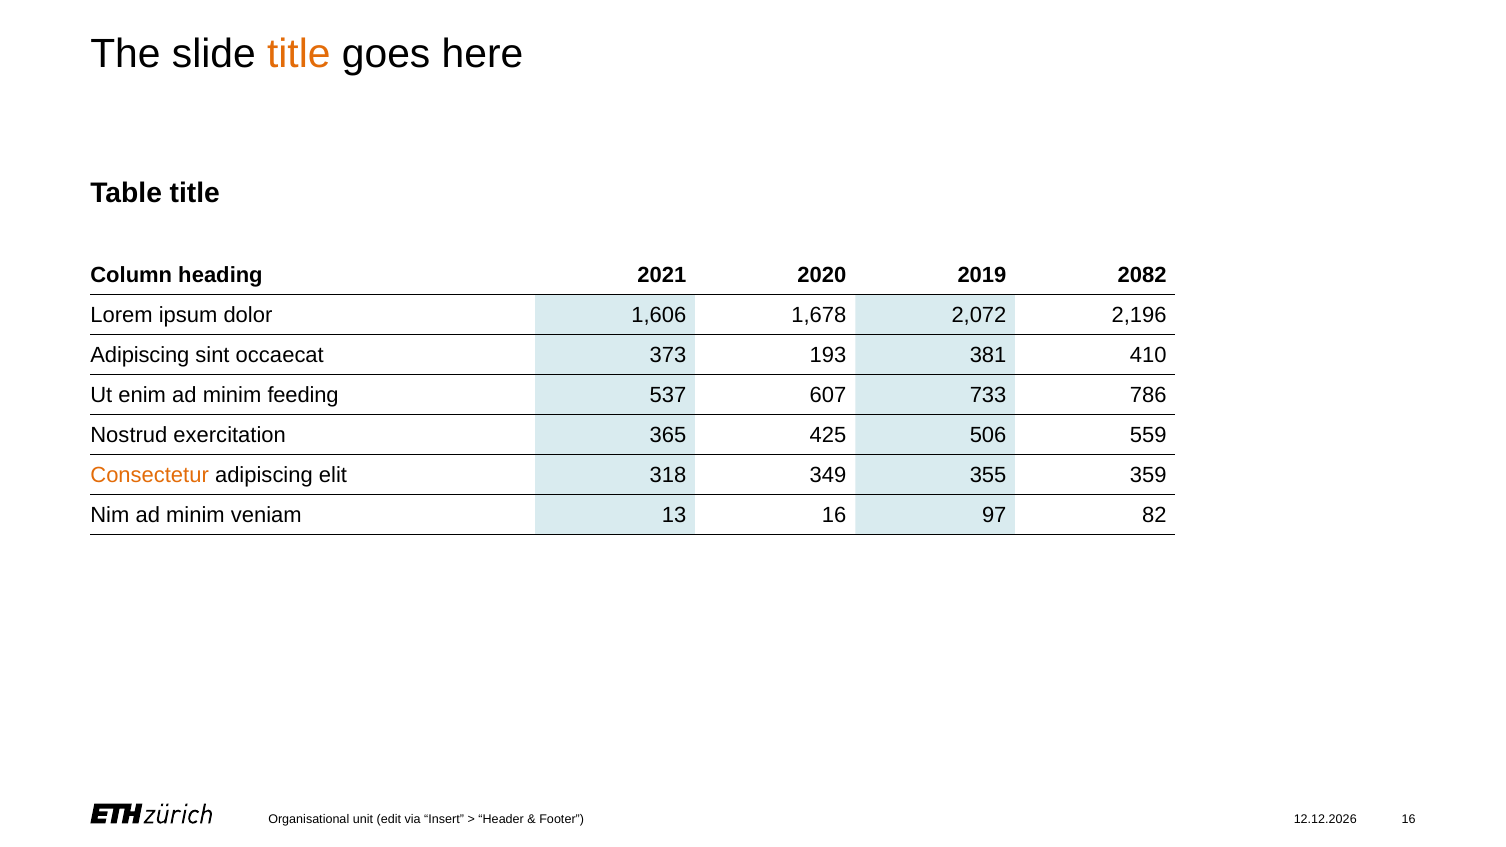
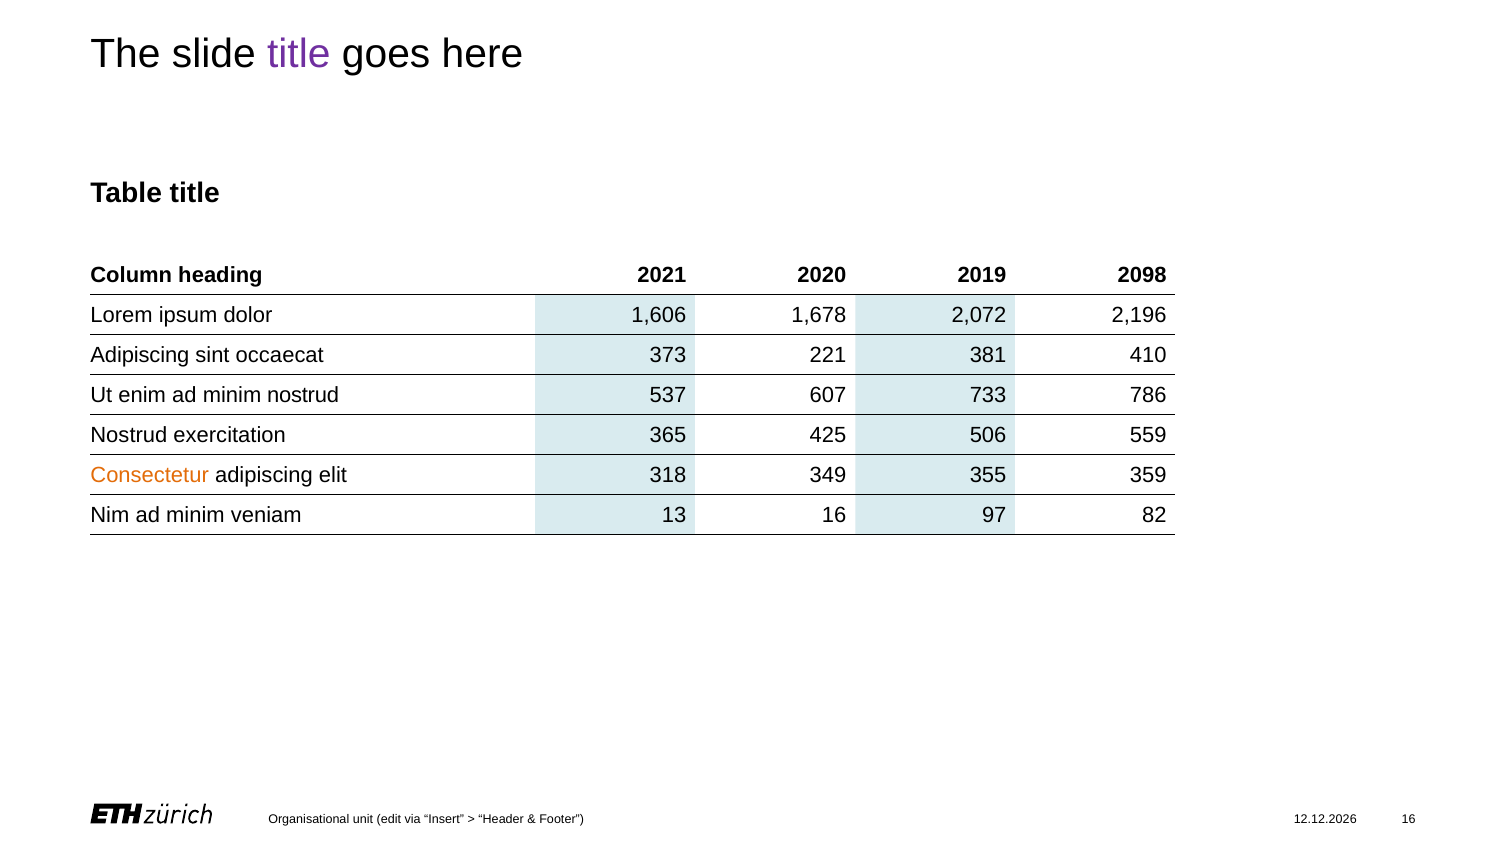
title colour: orange -> purple (299, 54)
2082: 2082 -> 2098 (1142, 275)
193: 193 -> 221 (828, 355)
minim feeding: feeding -> nostrud (303, 395)
